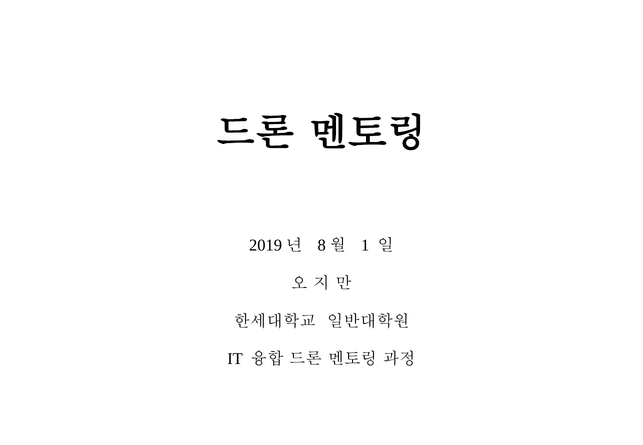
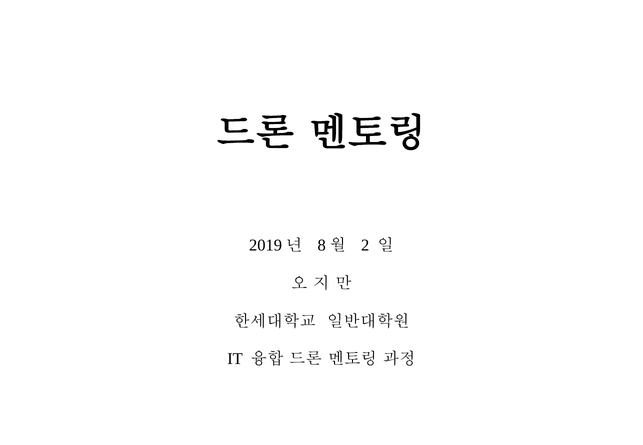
1: 1 -> 2 (365, 245)
